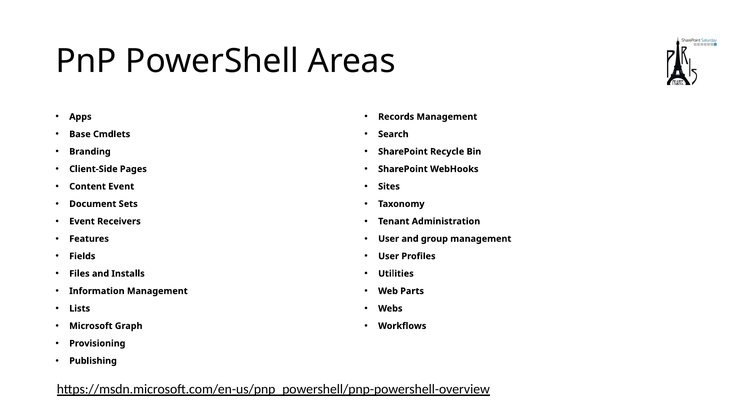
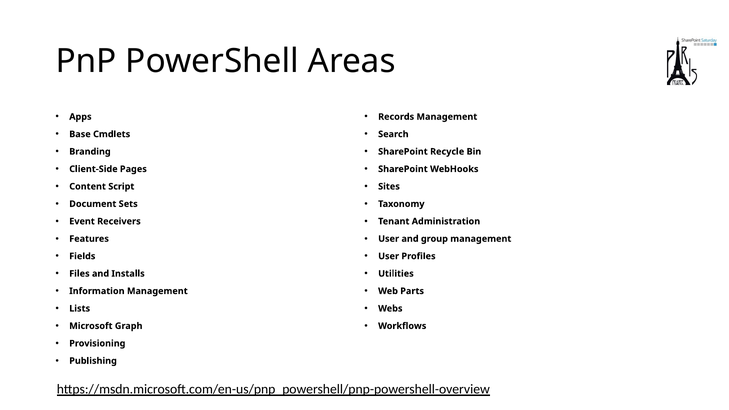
Content Event: Event -> Script (121, 187)
